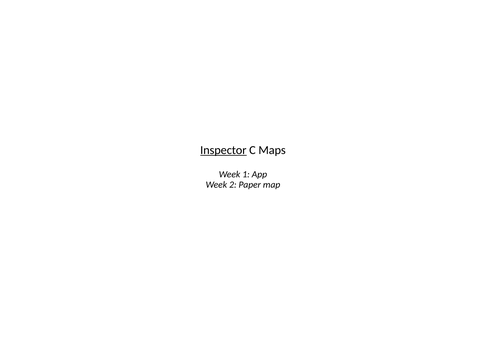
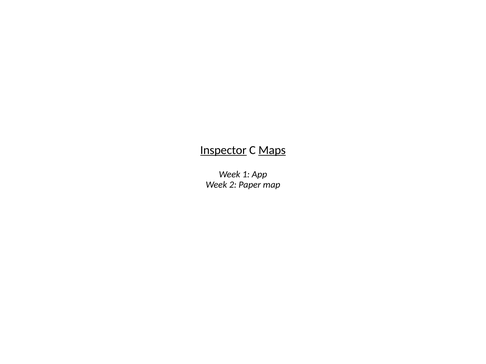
Maps underline: none -> present (272, 150)
